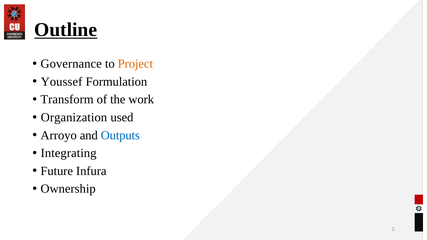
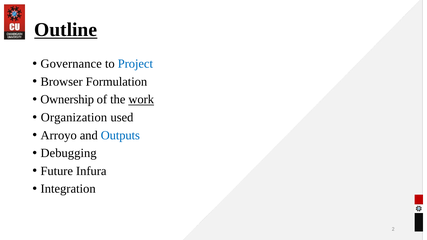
Project colour: orange -> blue (135, 64)
Youssef: Youssef -> Browser (62, 82)
Transform: Transform -> Ownership (67, 100)
work underline: none -> present (141, 100)
Integrating: Integrating -> Debugging (69, 153)
Ownership: Ownership -> Integration (68, 189)
